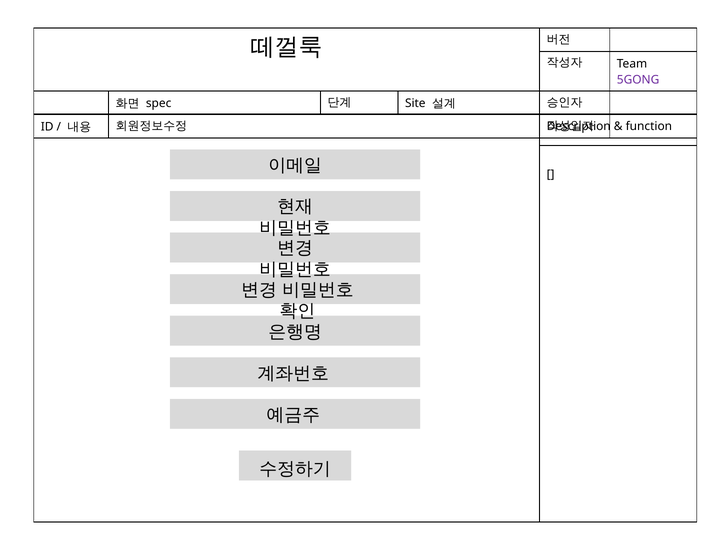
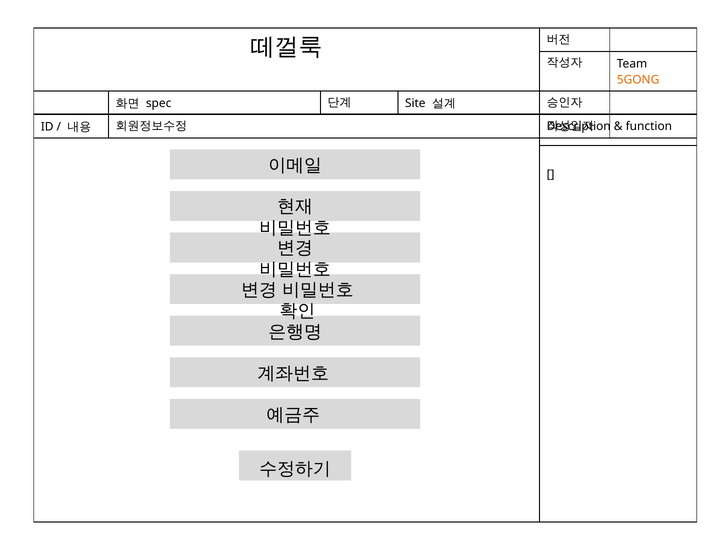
5GONG colour: purple -> orange (638, 80)
